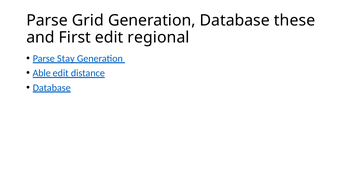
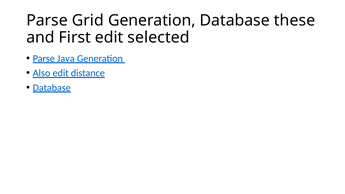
regional: regional -> selected (159, 38)
Stay: Stay -> Java (66, 58)
Able: Able -> Also (42, 73)
